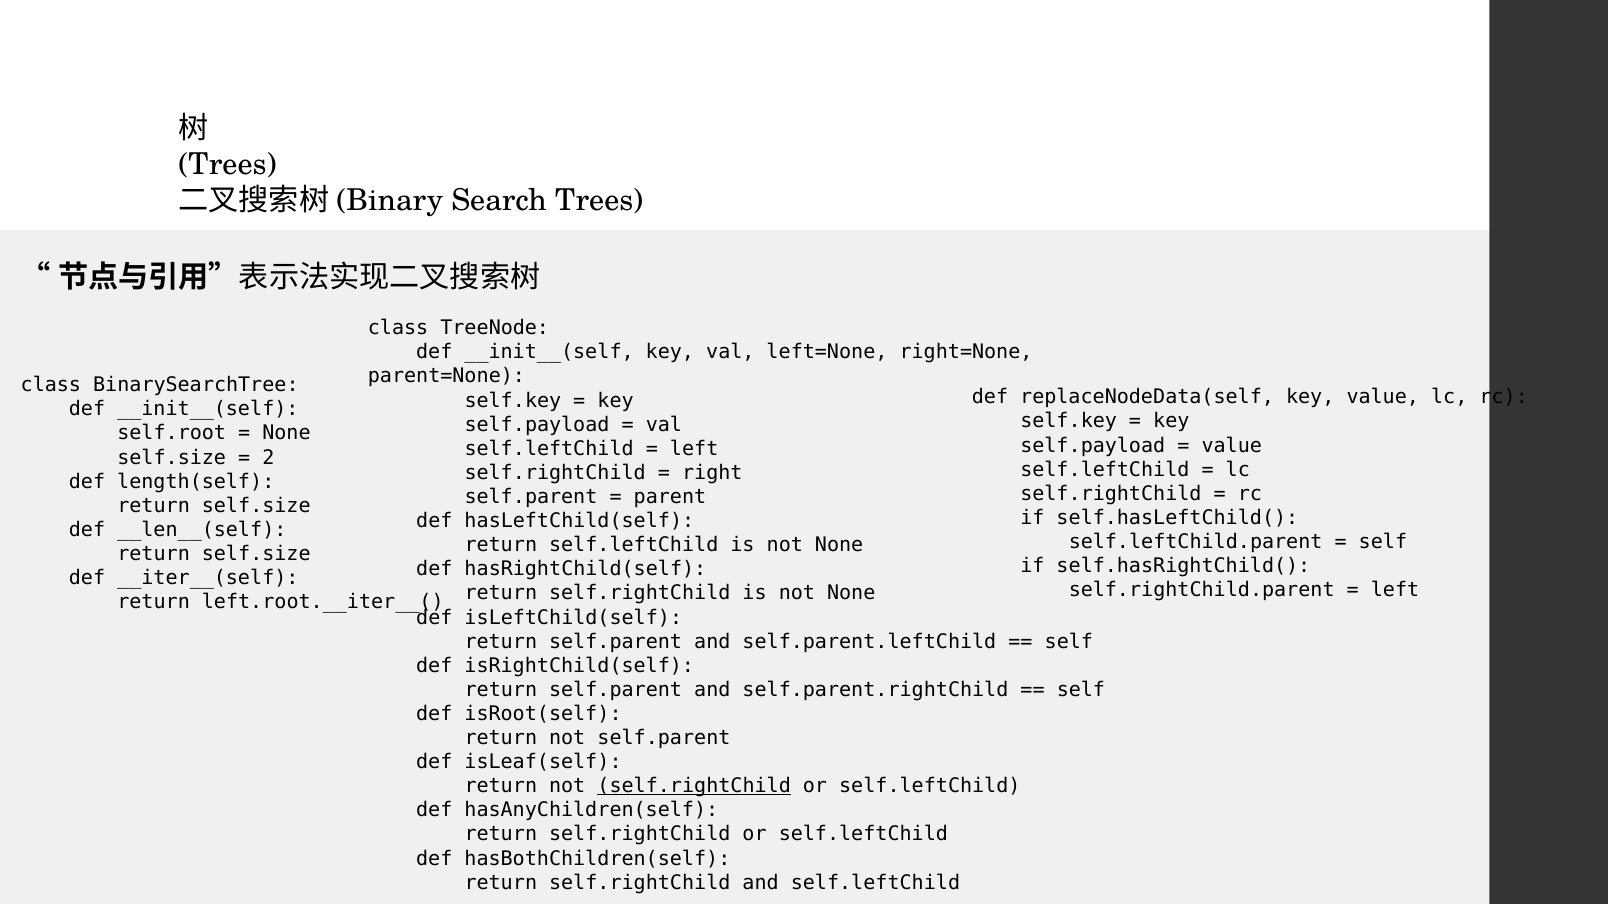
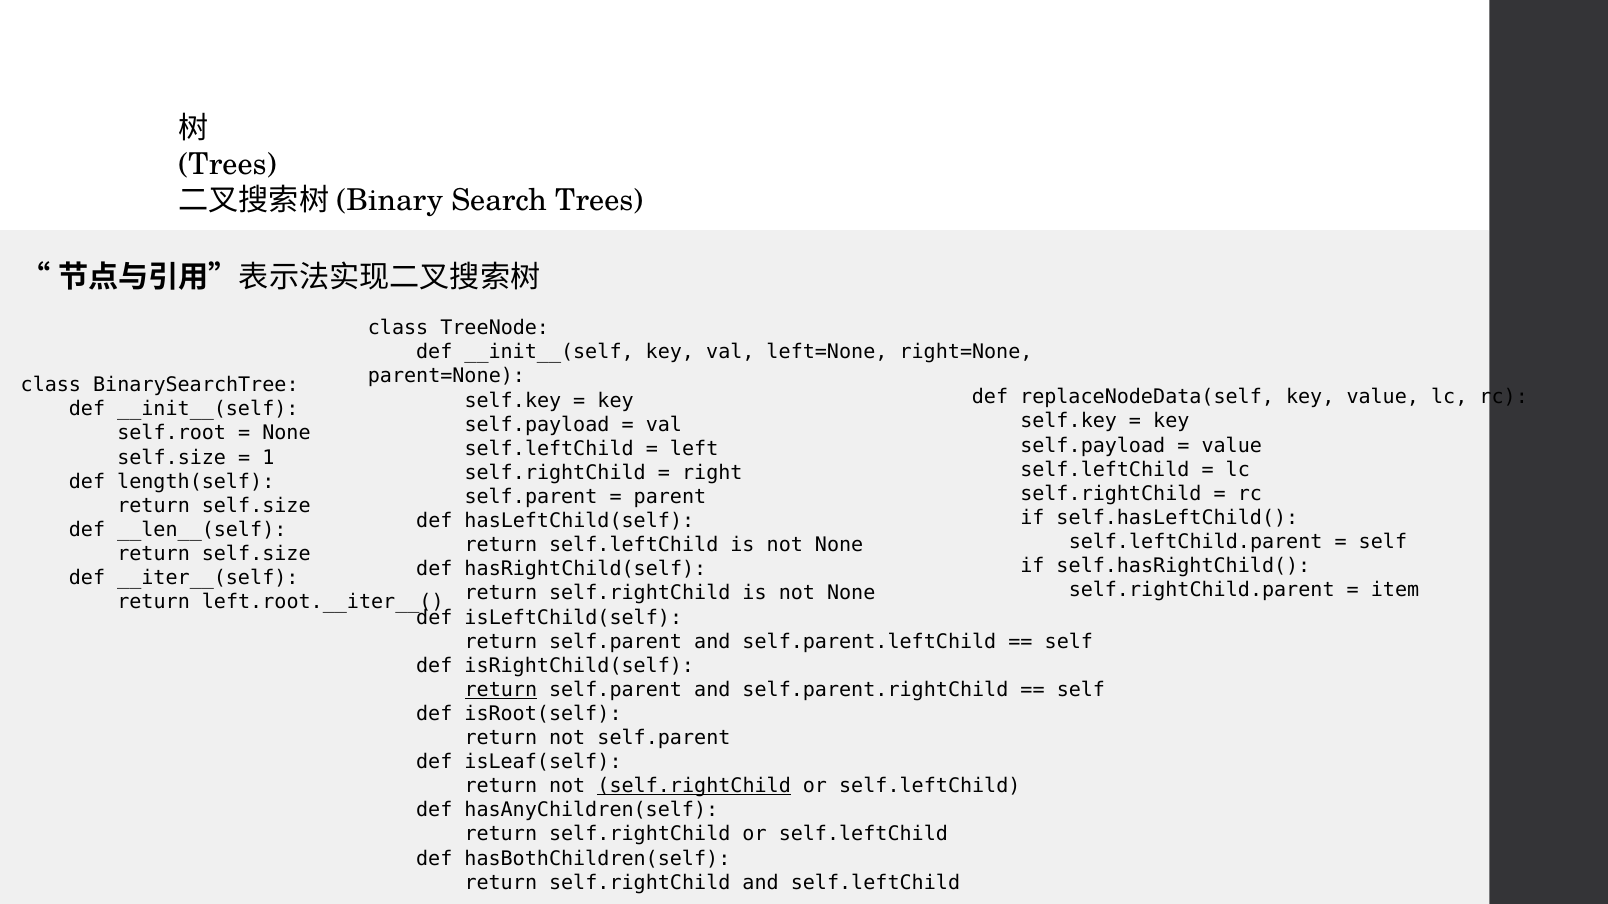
2: 2 -> 1 (268, 458)
left: left -> item (1395, 590)
return underline: none -> present (501, 690)
